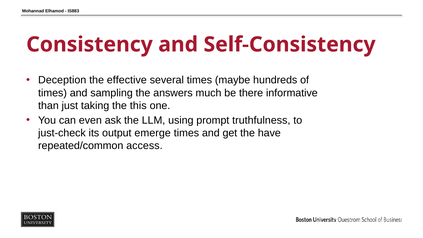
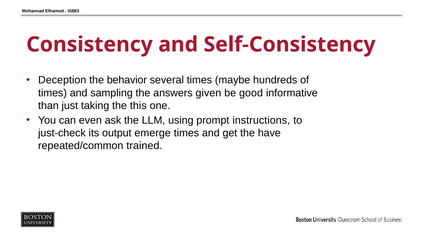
effective: effective -> behavior (127, 80)
much: much -> given (208, 93)
there: there -> good (251, 93)
truthfulness: truthfulness -> instructions (261, 120)
access: access -> trained (144, 146)
